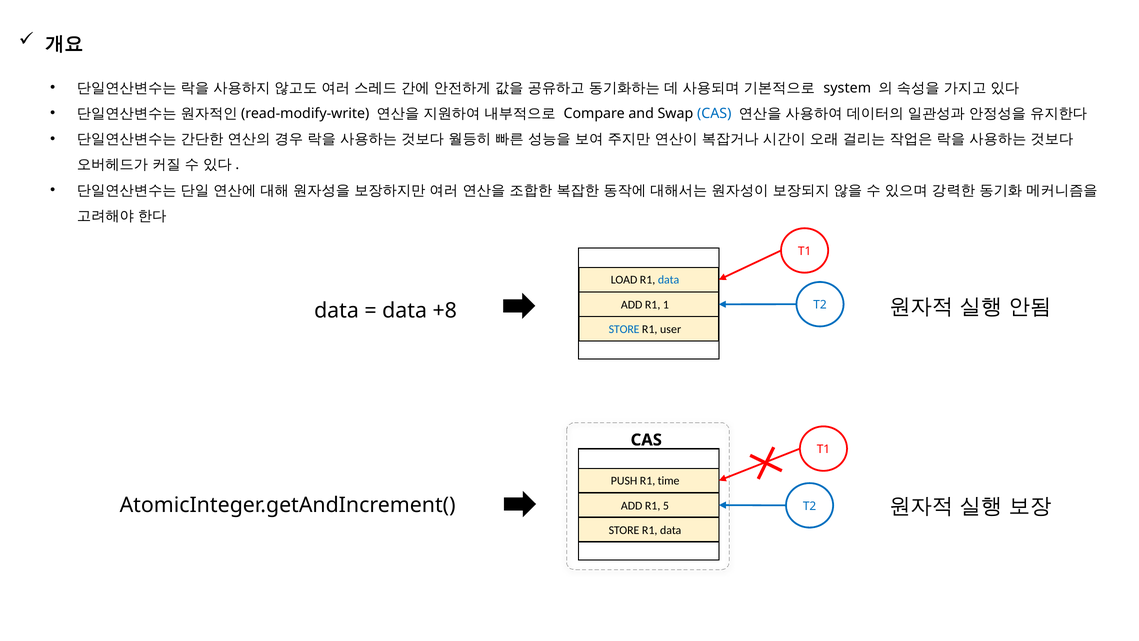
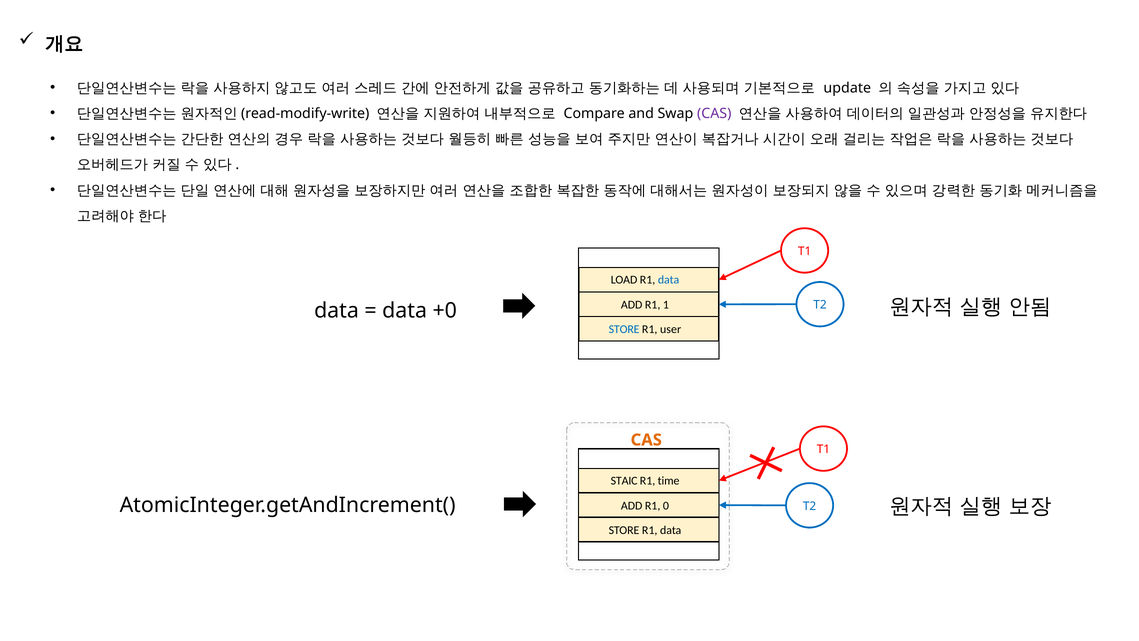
system: system -> update (847, 88)
CAS colour: blue -> purple (714, 113)
+8: +8 -> +0 (445, 311)
CAS colour: black -> orange (646, 440)
PUSH: PUSH -> STAIC (624, 480)
5: 5 -> 0 (666, 505)
